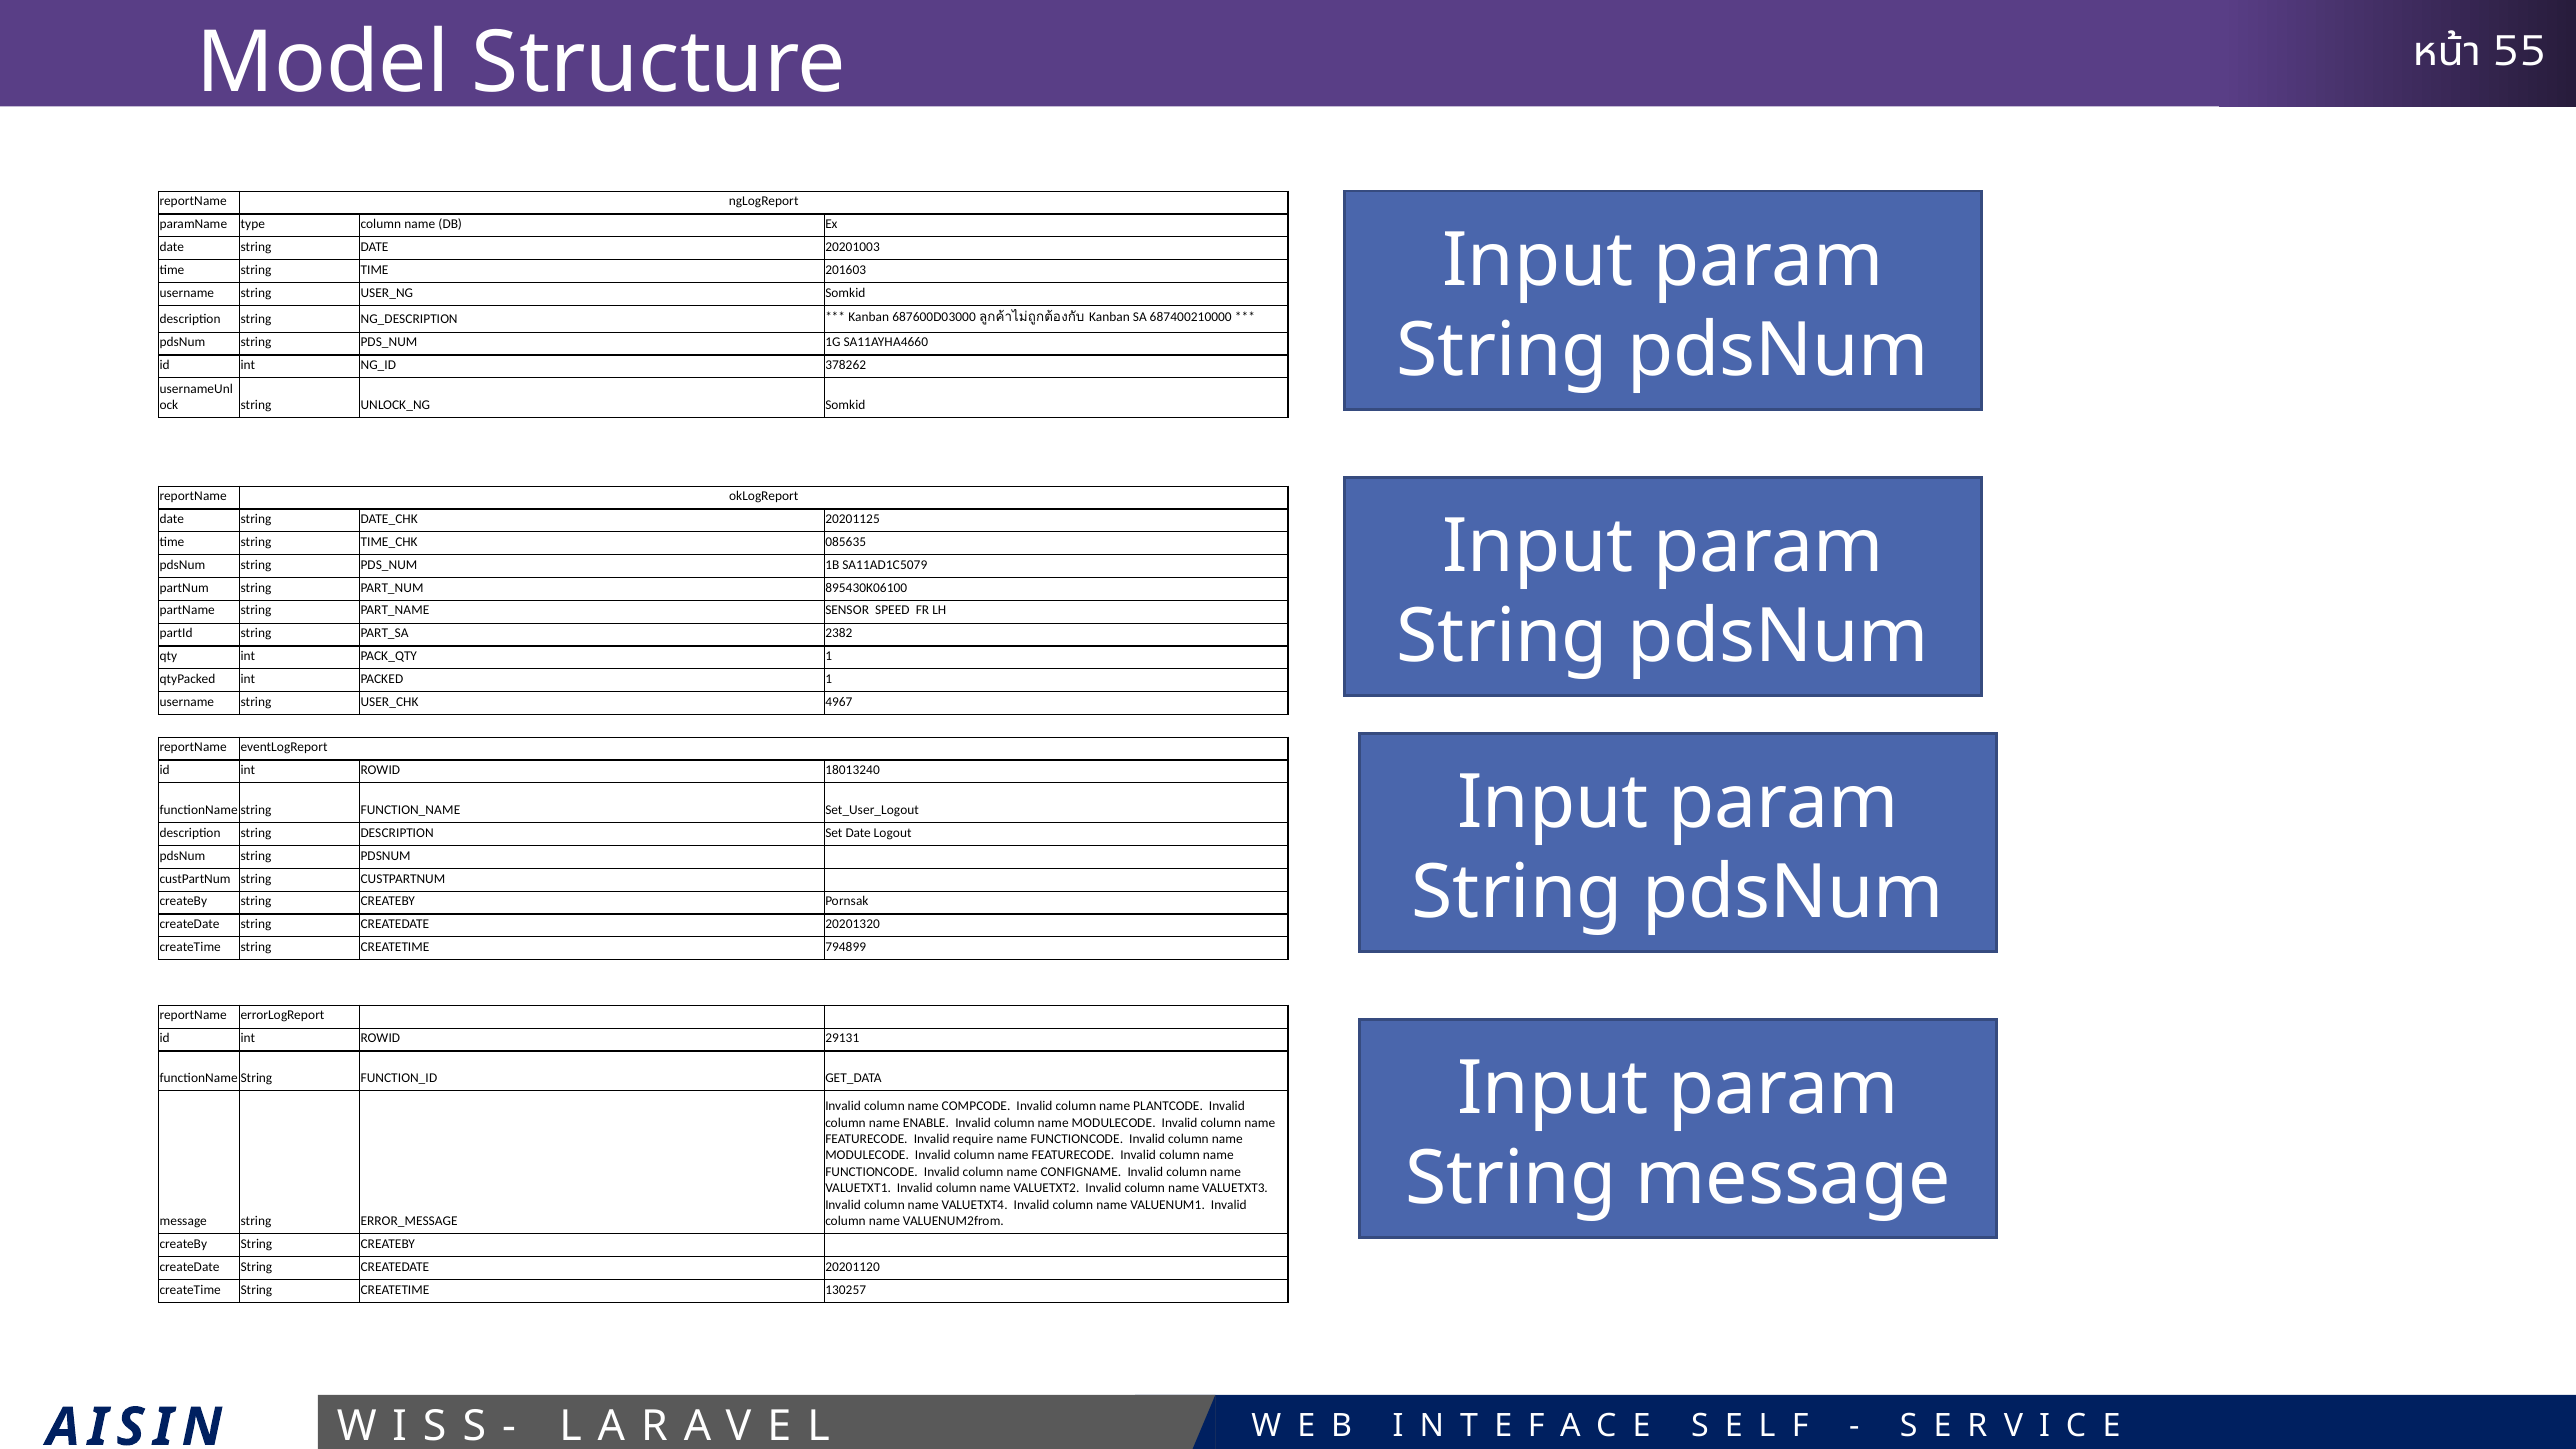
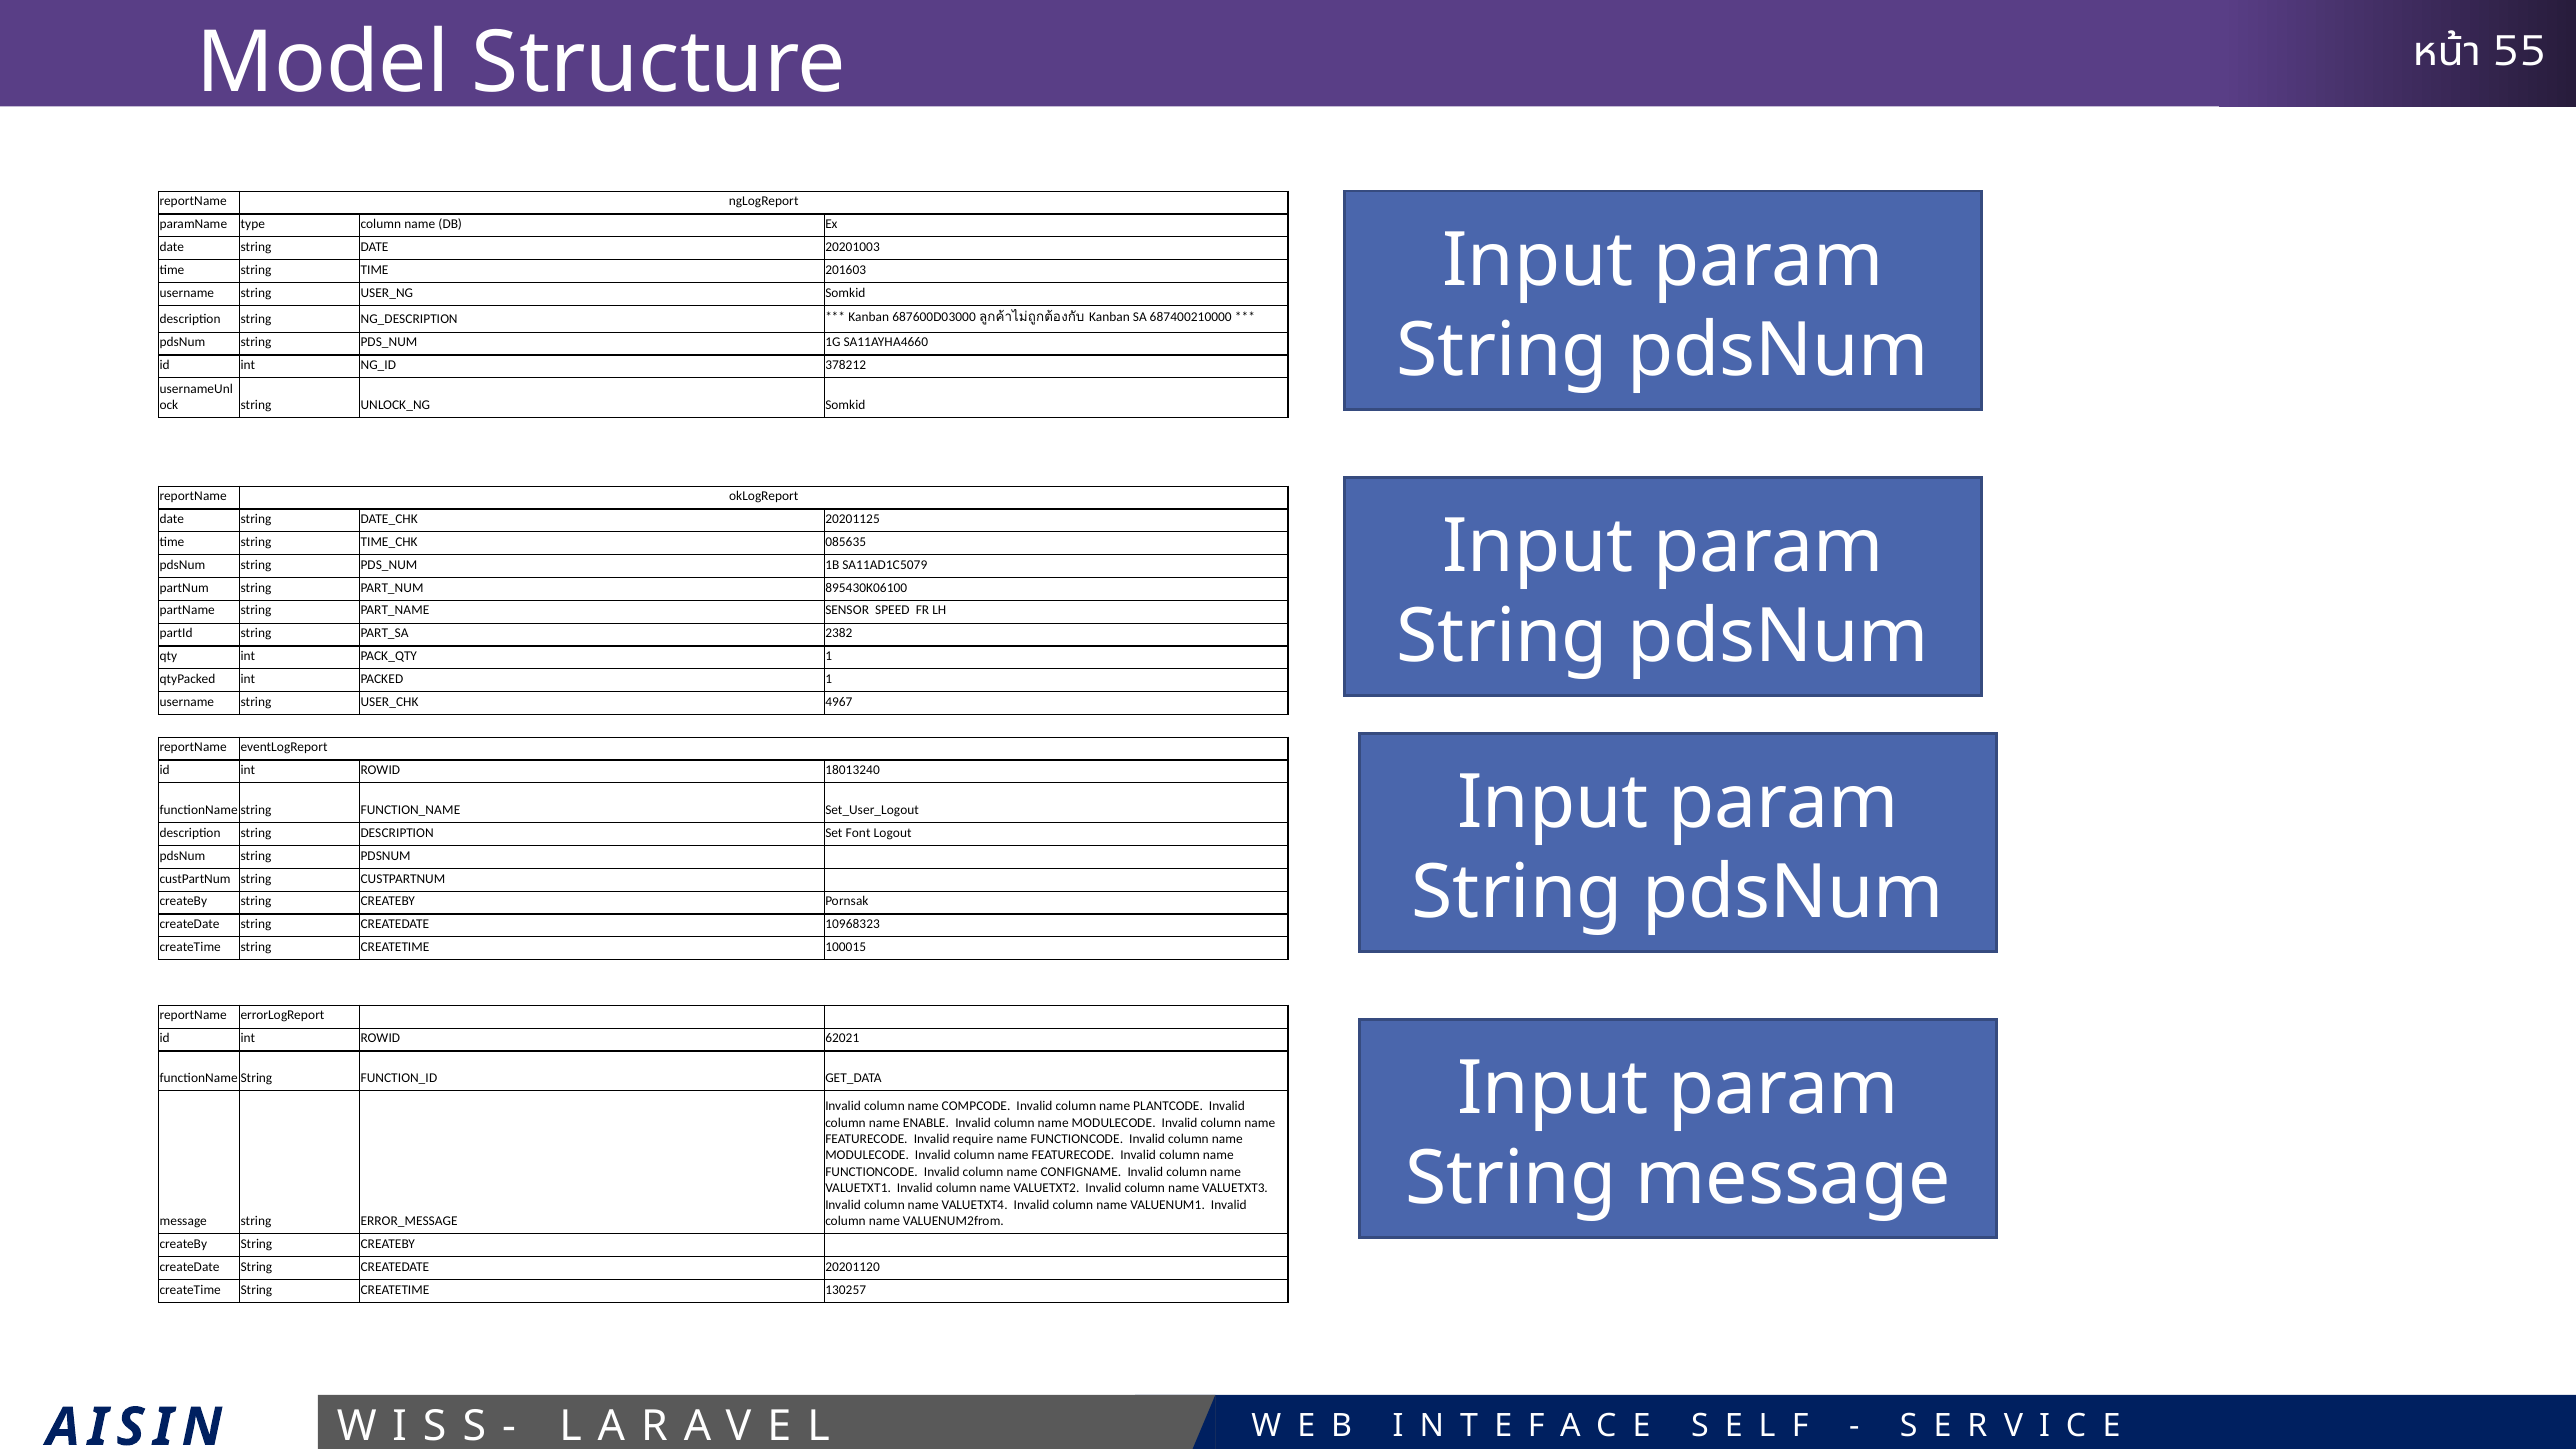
378262: 378262 -> 378212 (846, 365)
Set Date: Date -> Font (858, 833)
20201320: 20201320 -> 10968323 (853, 924)
794899: 794899 -> 100015 (846, 947)
29131: 29131 -> 62021 (842, 1038)
